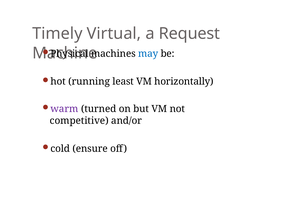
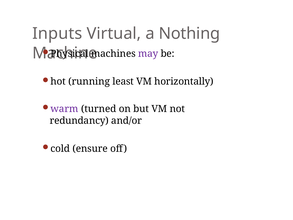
Timely: Timely -> Inputs (57, 33)
Request: Request -> Nothing (189, 33)
may colour: blue -> purple (148, 54)
competitive: competitive -> redundancy (79, 121)
